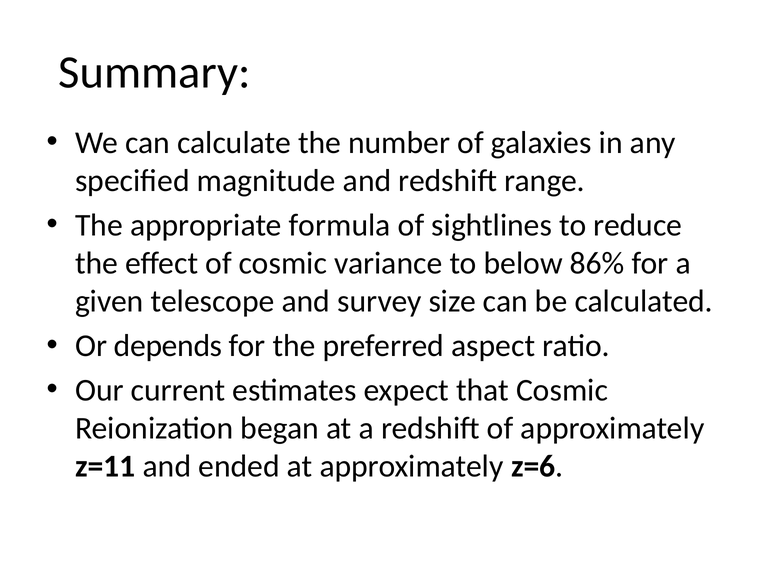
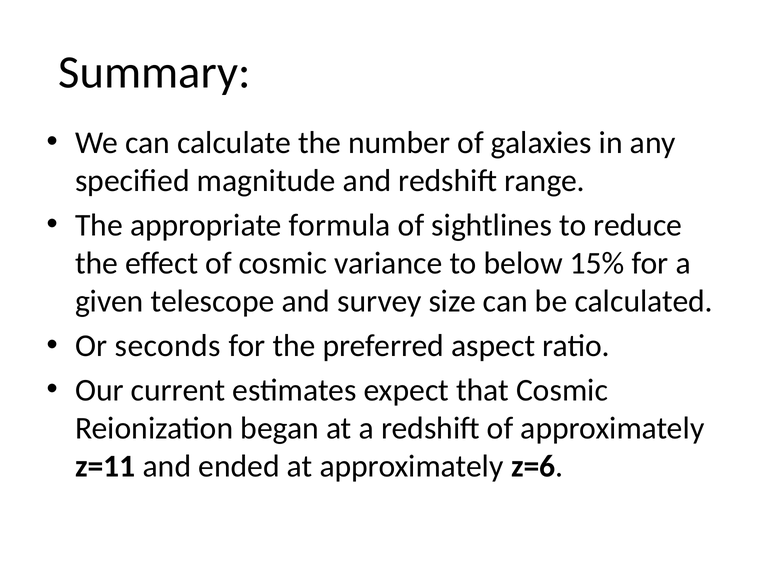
86%: 86% -> 15% (597, 263)
depends: depends -> seconds (168, 346)
